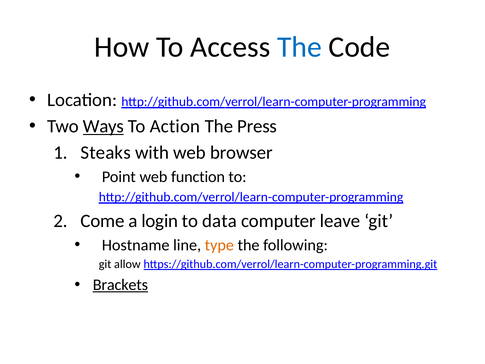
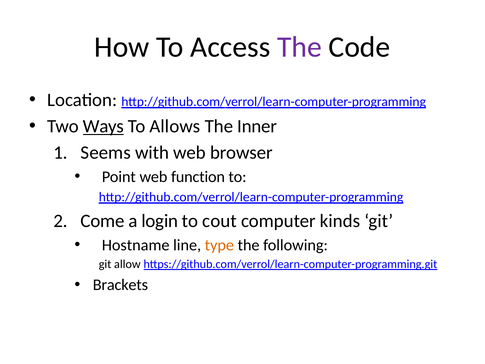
The colour: blue -> purple (299, 47)
Action: Action -> Allows (175, 126)
Press: Press -> Inner (257, 126)
Steaks: Steaks -> Seems (106, 153)
data: data -> cout (220, 221)
leave: leave -> kinds (340, 221)
Brackets underline: present -> none (120, 285)
